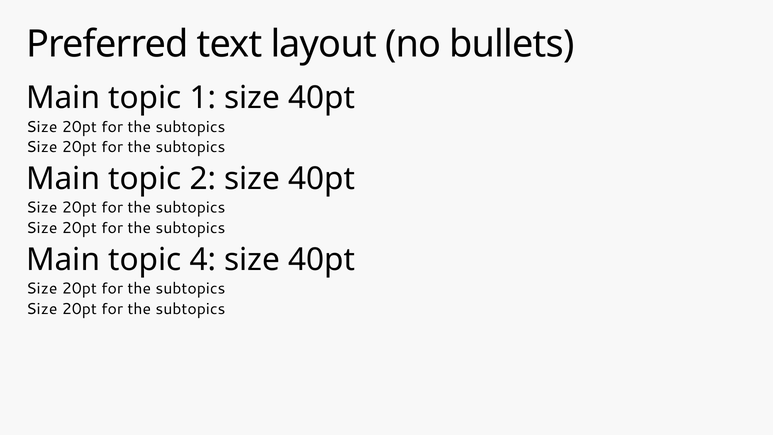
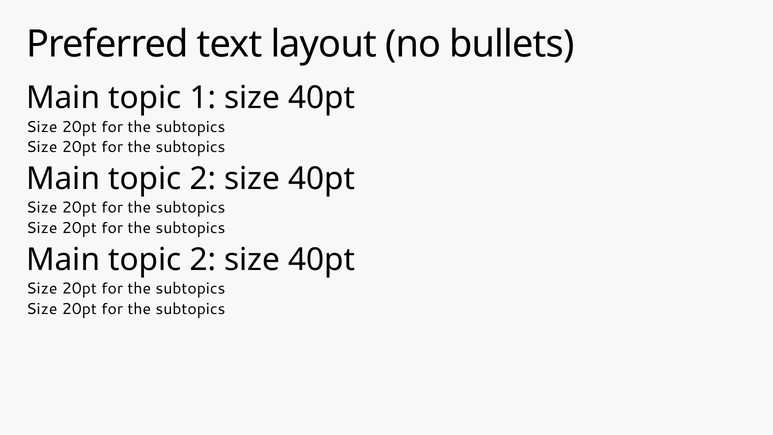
4: 4 -> 2 (203, 260)
